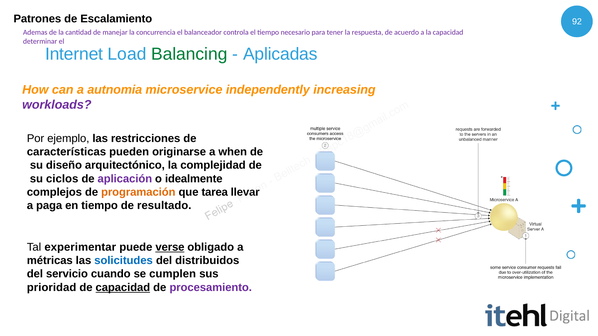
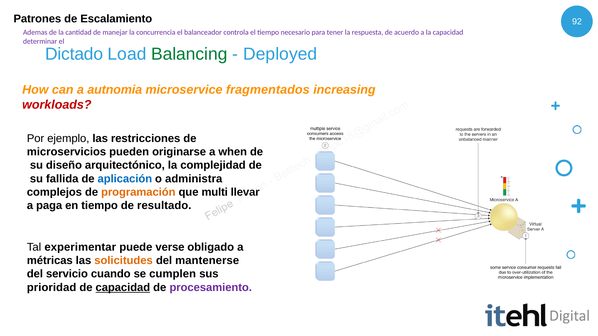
Internet: Internet -> Dictado (74, 54)
Aplicadas: Aplicadas -> Deployed (280, 54)
independently: independently -> fragmentados (268, 90)
workloads colour: purple -> red (57, 105)
características: características -> microservicios (67, 152)
ciclos: ciclos -> fallida (62, 179)
aplicación colour: purple -> blue (125, 179)
idealmente: idealmente -> administra (194, 179)
tarea: tarea -> multi (215, 192)
verse underline: present -> none (170, 247)
solicitudes colour: blue -> orange (124, 261)
distribuidos: distribuidos -> mantenerse (207, 261)
